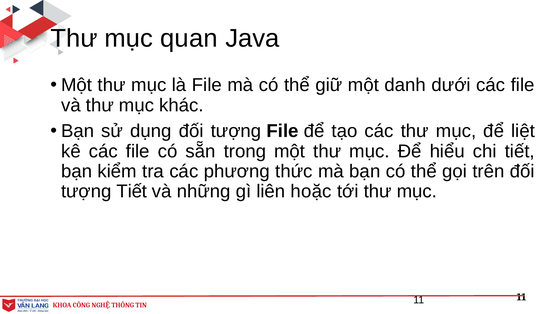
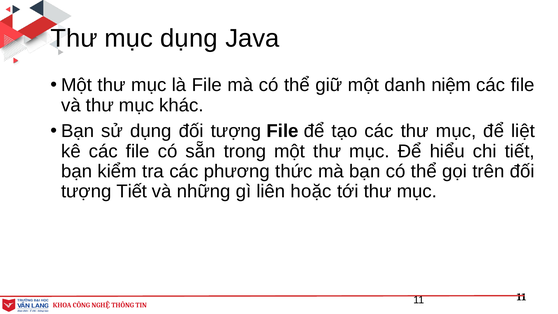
mục quan: quan -> dụng (189, 38)
dưới: dưới -> niệm (451, 85)
